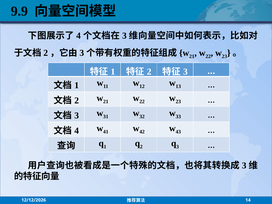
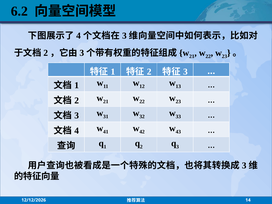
9.9: 9.9 -> 6.2 (19, 11)
